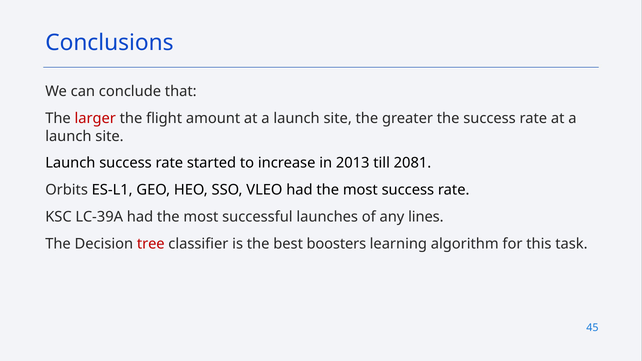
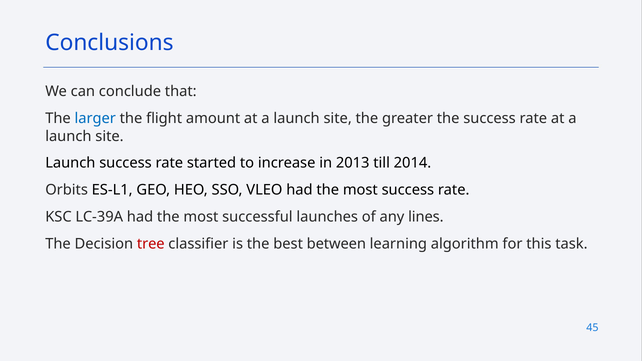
larger colour: red -> blue (95, 119)
2081: 2081 -> 2014 (412, 163)
boosters: boosters -> between (336, 244)
